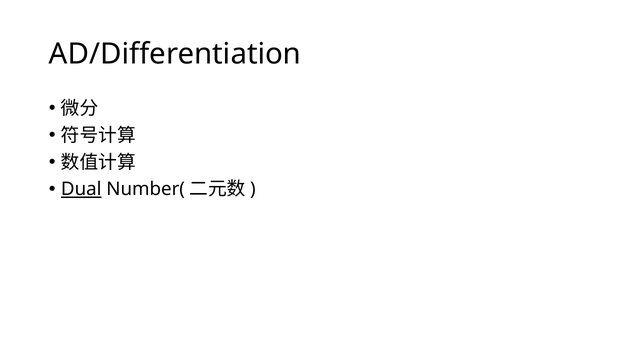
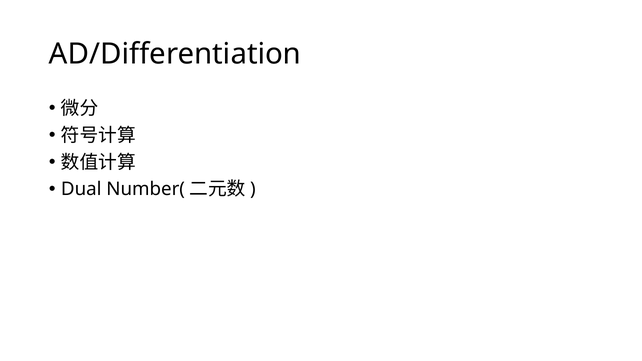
Dual underline: present -> none (81, 189)
